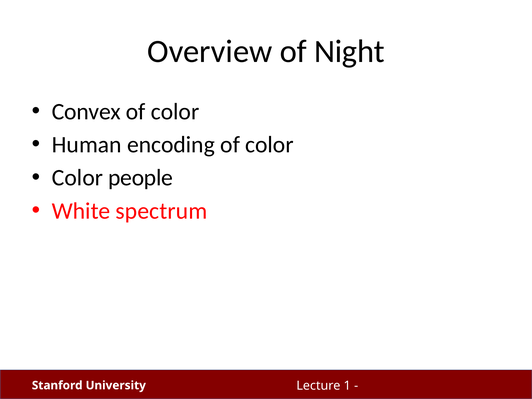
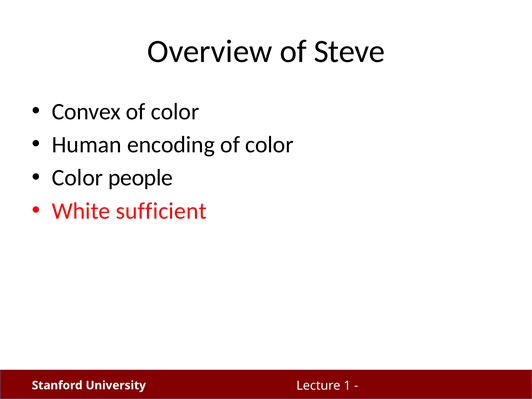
Night: Night -> Steve (349, 51)
spectrum: spectrum -> sufficient (161, 211)
